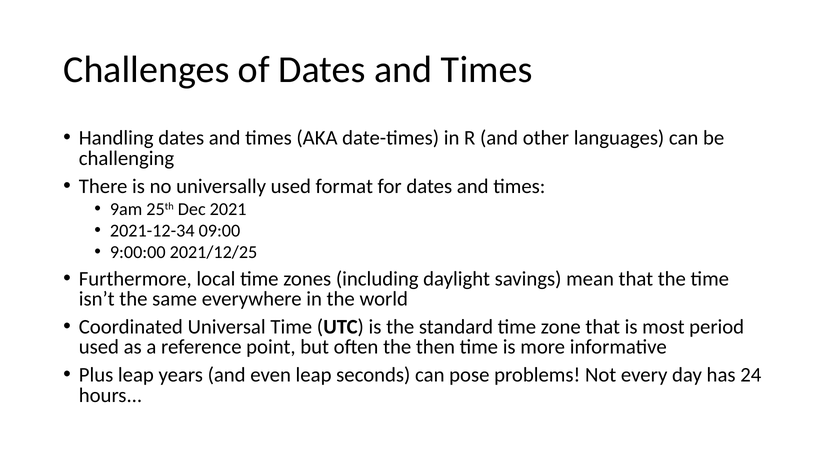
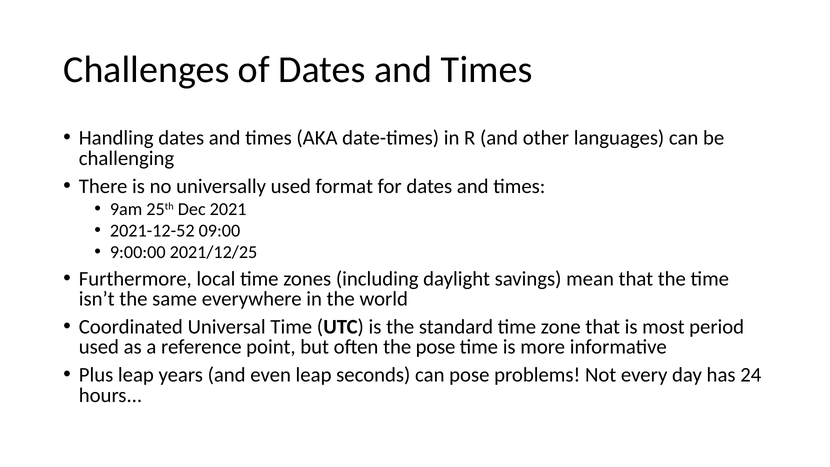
2021-12-34: 2021-12-34 -> 2021-12-52 (152, 231)
the then: then -> pose (436, 347)
